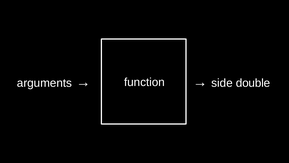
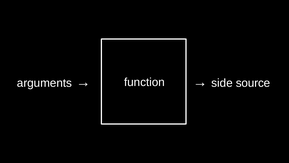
double: double -> source (253, 83)
